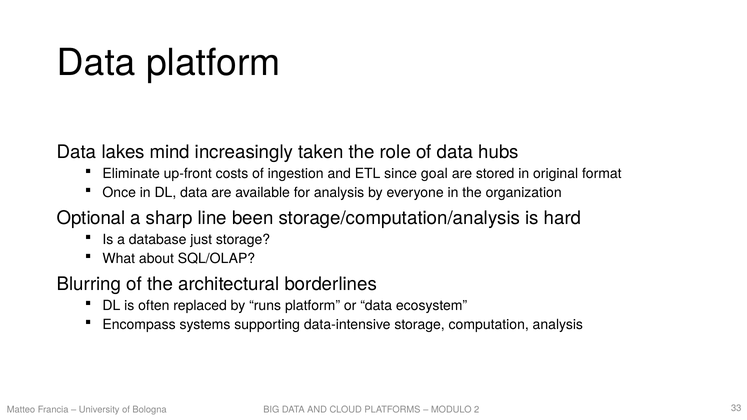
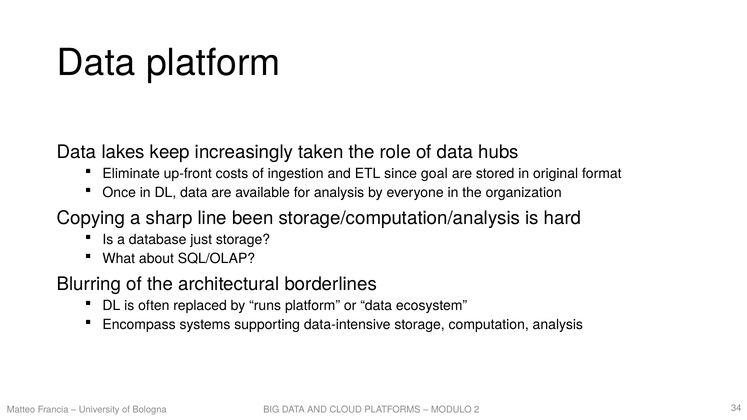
mind: mind -> keep (170, 152)
Optional: Optional -> Copying (91, 218)
33: 33 -> 34 (736, 409)
